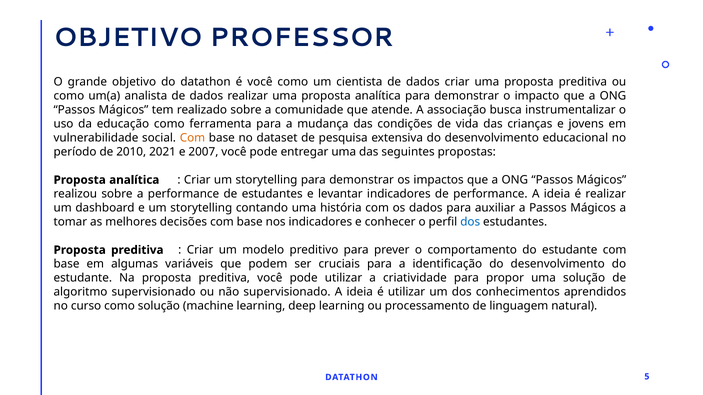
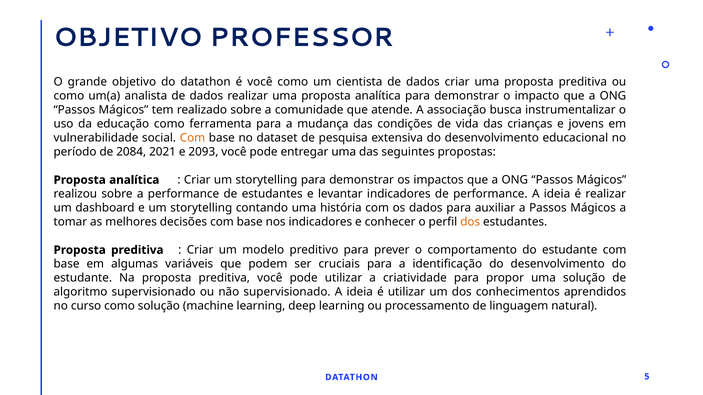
2010: 2010 -> 2084 (131, 152)
2007: 2007 -> 2093 (203, 152)
dos colour: blue -> orange (470, 222)
